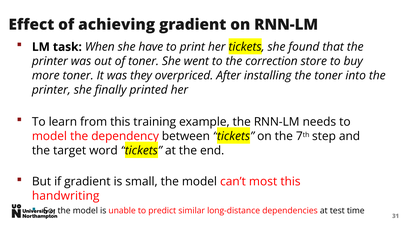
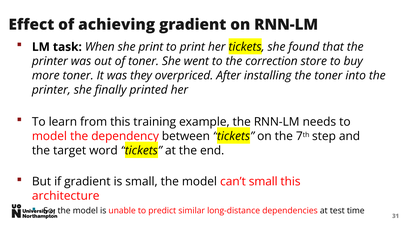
she have: have -> print (151, 47)
can’t most: most -> small (263, 181)
handwriting: handwriting -> architecture (66, 196)
